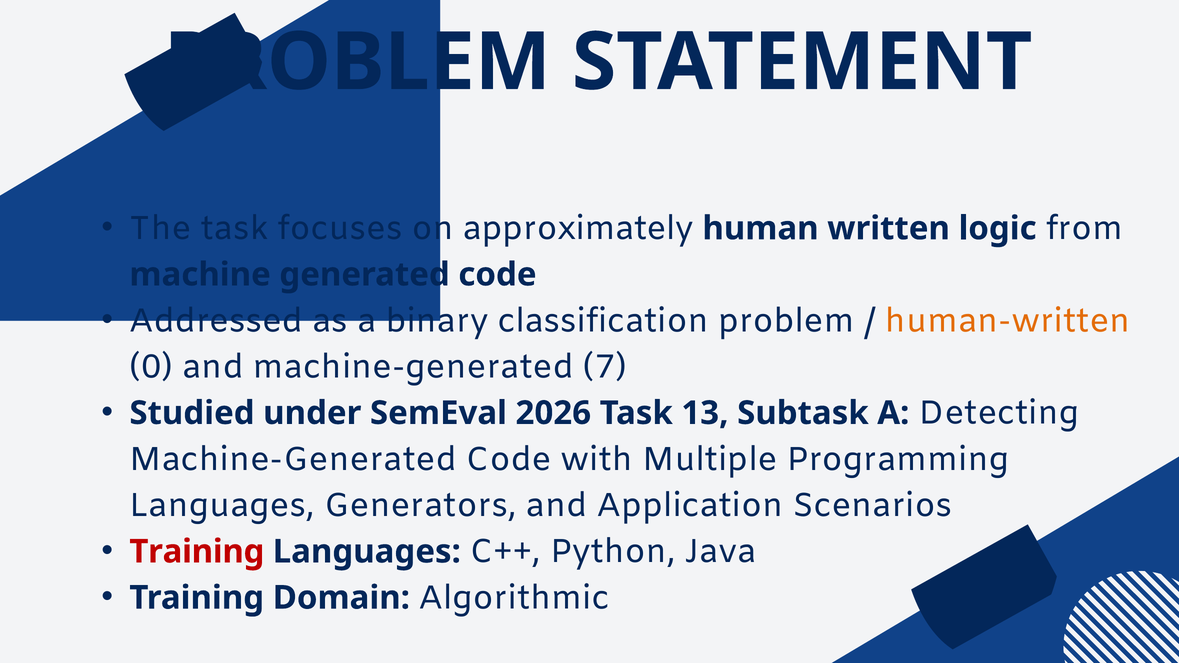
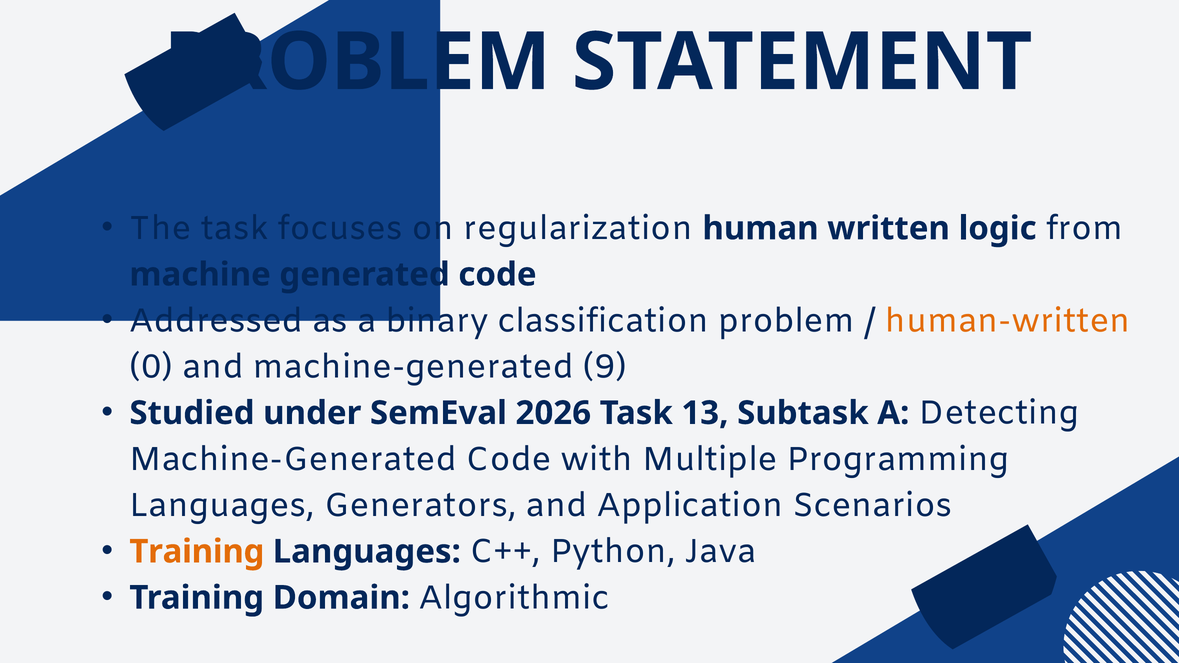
approximately: approximately -> regularization (578, 228)
7: 7 -> 9 (605, 367)
Training colour: red -> orange (197, 552)
